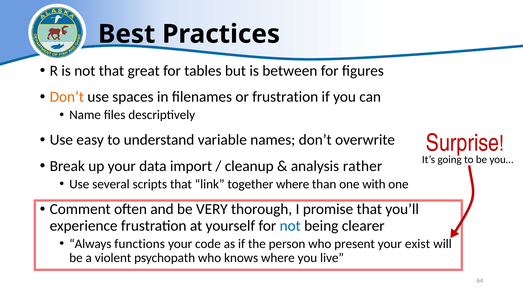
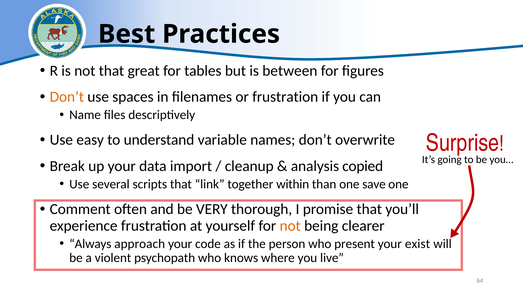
rather: rather -> copied (363, 166)
together where: where -> within (293, 184)
with: with -> save (374, 184)
not colour: blue -> orange (290, 226)
functions: functions -> approach (140, 244)
